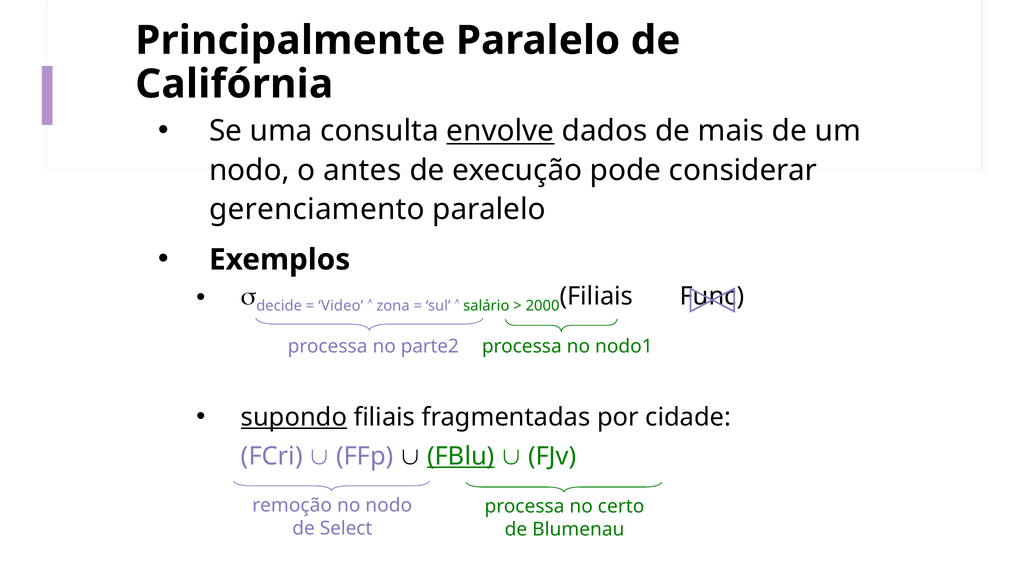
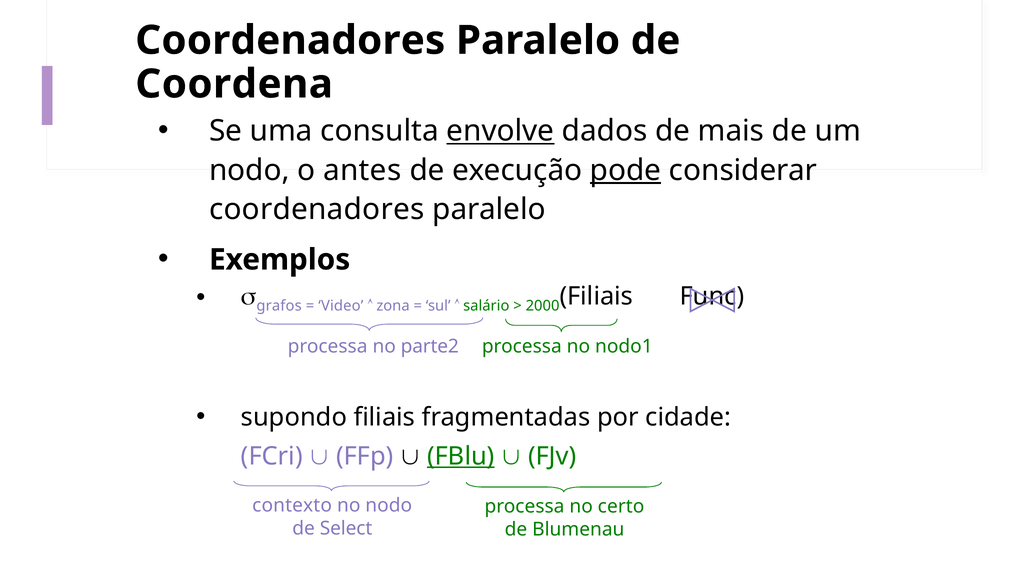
Principalmente: Principalmente -> Coordenadores (290, 40)
Califórnia: Califórnia -> Coordena (234, 84)
pode underline: none -> present (626, 170)
gerenciamento: gerenciamento -> coordenadores (317, 209)
decide: decide -> grafos (279, 306)
supondo underline: present -> none (294, 417)
remoção: remoção -> contexto (292, 505)
